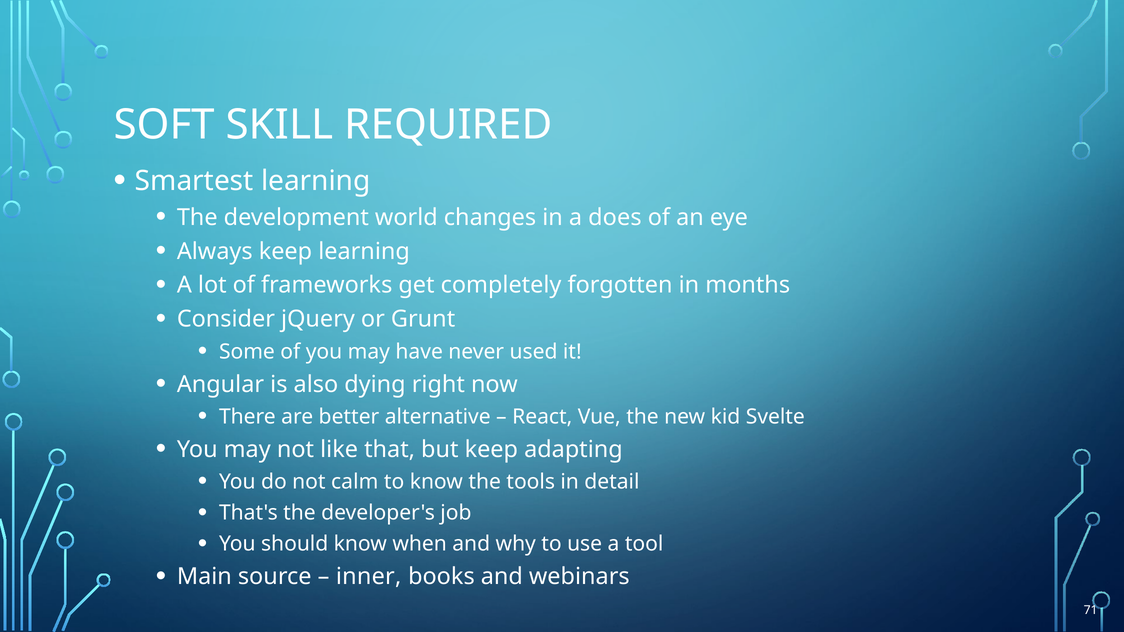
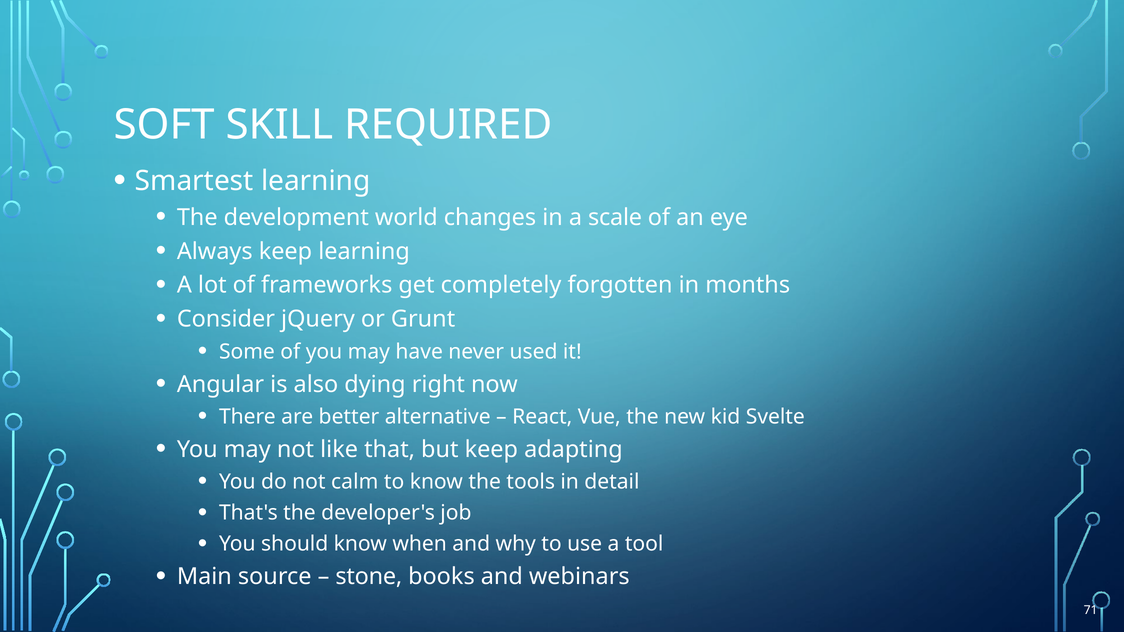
does: does -> scale (615, 217)
inner: inner -> stone (369, 577)
